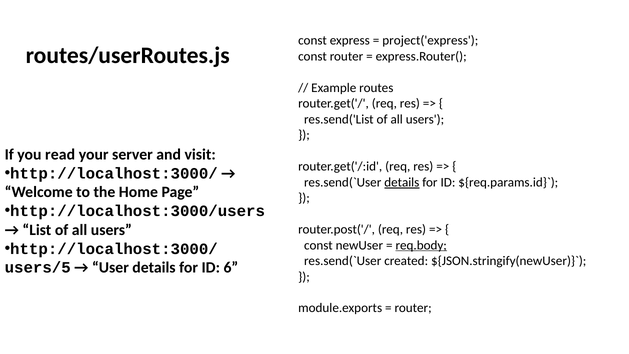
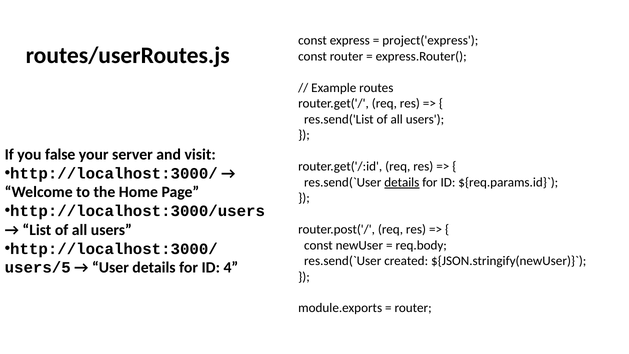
read: read -> false (60, 154)
req.body underline: present -> none (421, 245)
6: 6 -> 4 (231, 268)
